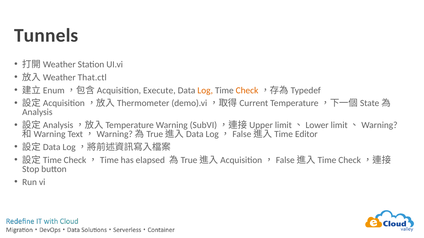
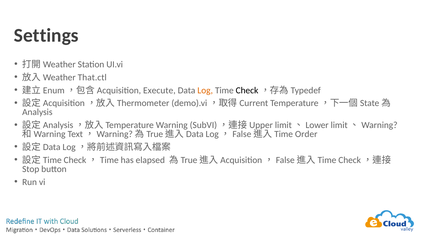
Tunnels: Tunnels -> Settings (46, 36)
Check colour: orange -> black (247, 90)
Editor: Editor -> Order (306, 134)
